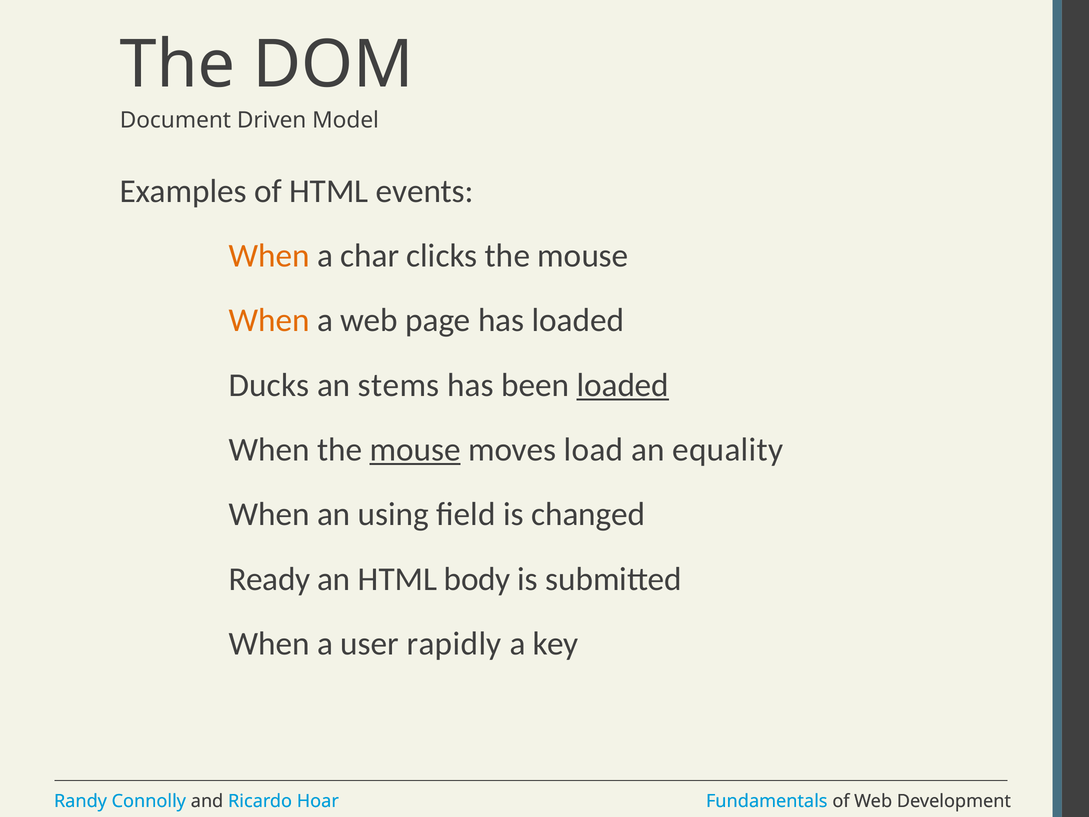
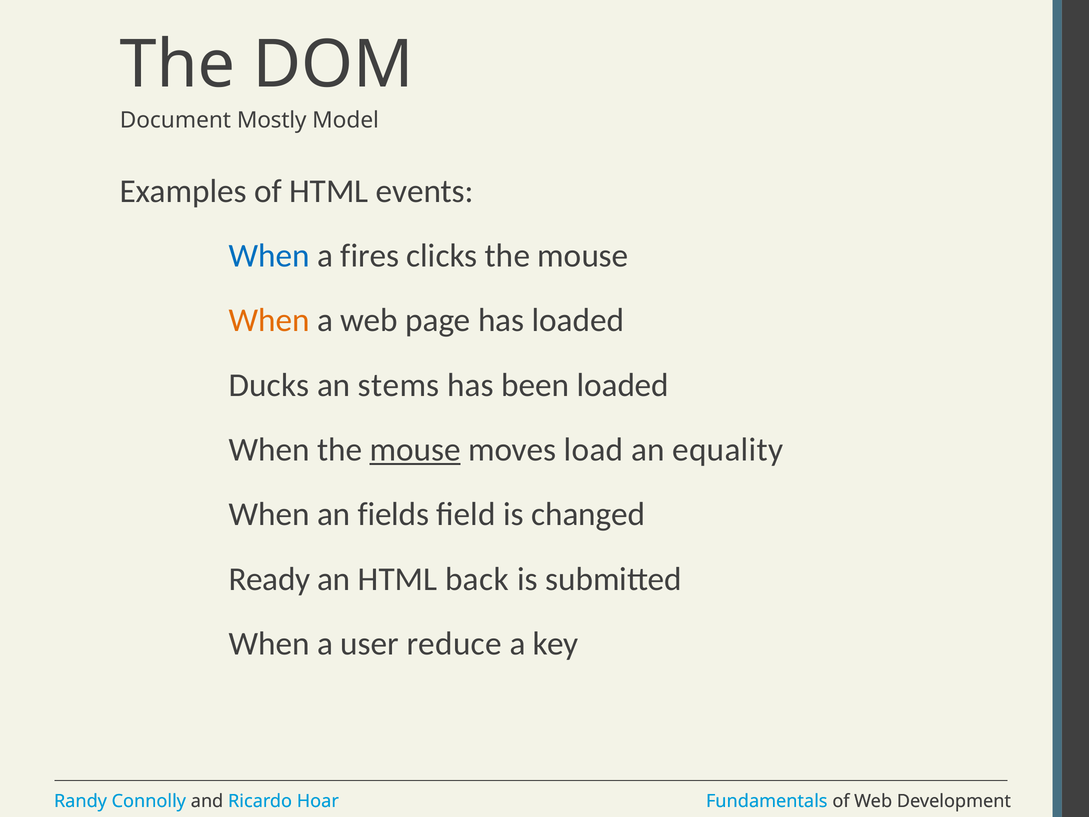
Driven: Driven -> Mostly (272, 120)
When colour: orange -> blue (269, 256)
char: char -> fires (370, 256)
loaded underline: present -> none (623, 385)
using: using -> fields (394, 514)
body: body -> back (477, 579)
rapidly: rapidly -> reduce (454, 644)
